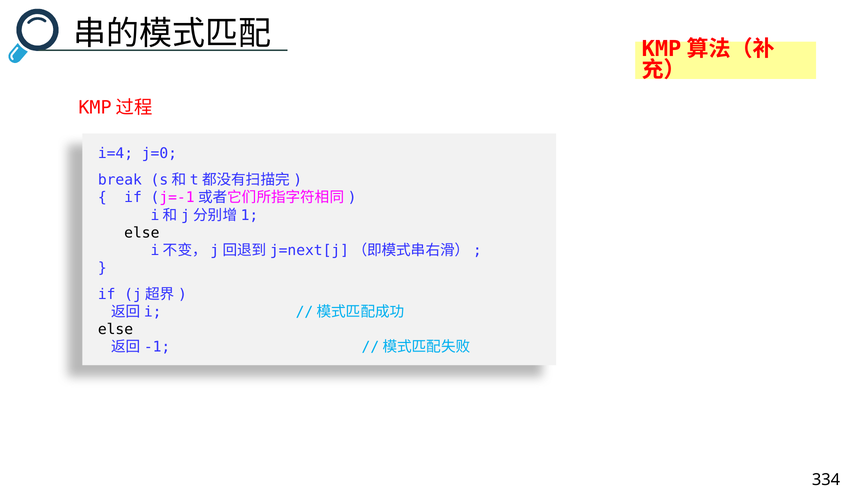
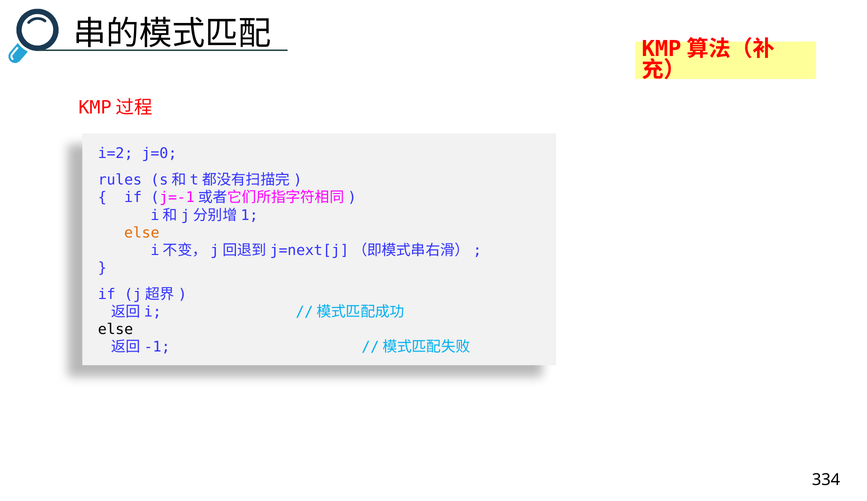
i=4: i=4 -> i=2 (115, 154)
break: break -> rules (120, 180)
else colour: black -> orange (142, 233)
